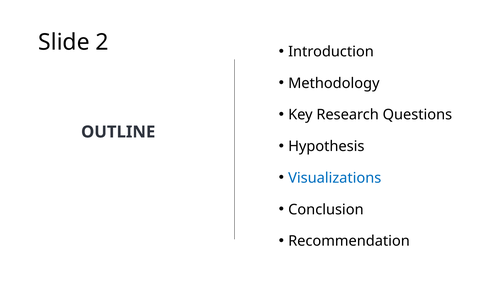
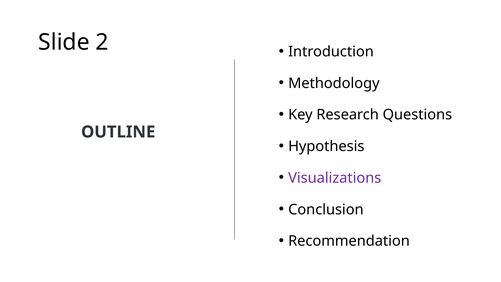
Visualizations colour: blue -> purple (335, 178)
